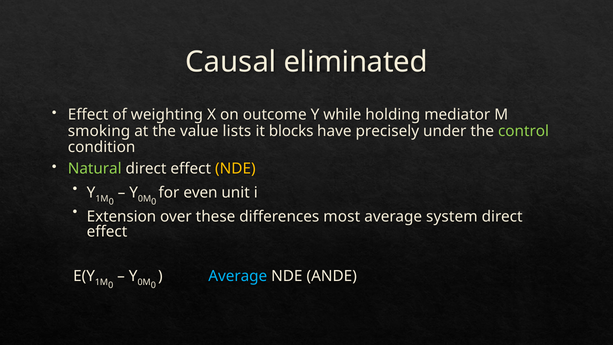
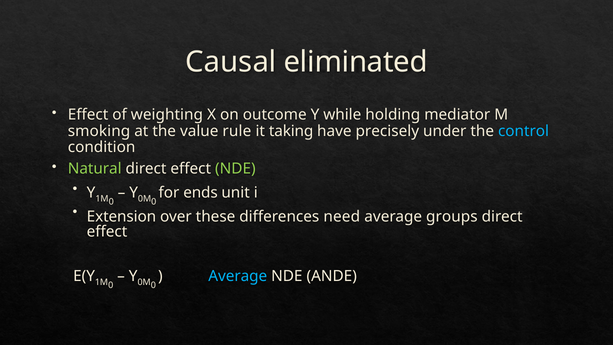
lists: lists -> rule (237, 131)
blocks: blocks -> taking (291, 131)
control colour: light green -> light blue (524, 131)
NDE colour: yellow -> light green (235, 169)
even: even -> ends (201, 193)
most: most -> need (342, 217)
system: system -> groups (452, 217)
